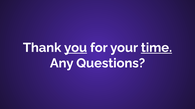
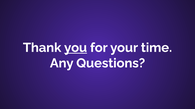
time underline: present -> none (156, 48)
